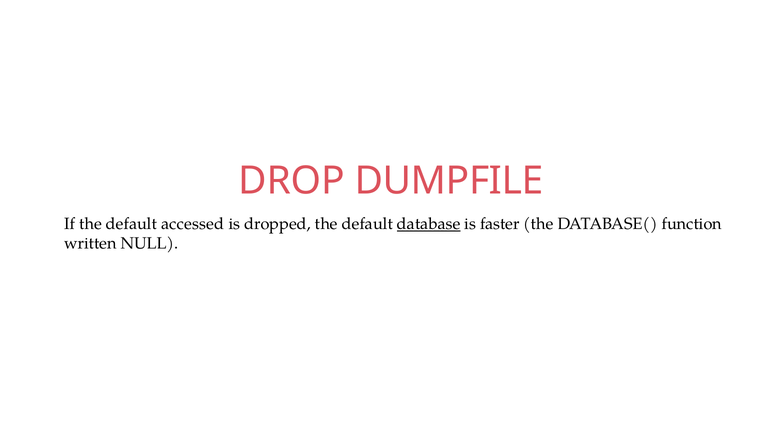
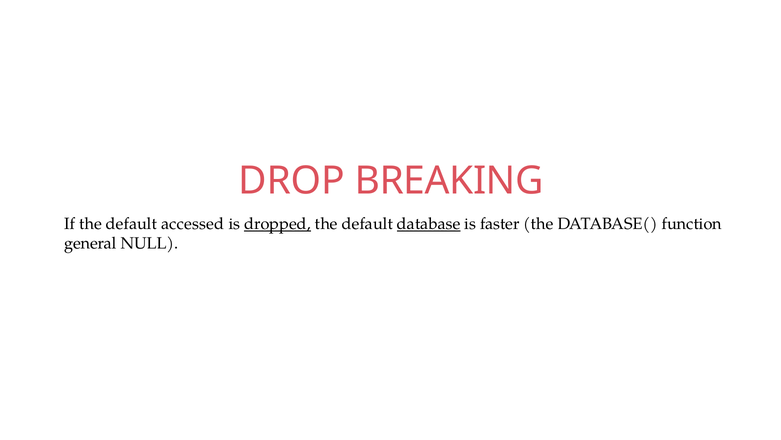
DUMPFILE: DUMPFILE -> BREAKING (449, 180)
dropped underline: none -> present (278, 224)
written: written -> general (90, 243)
